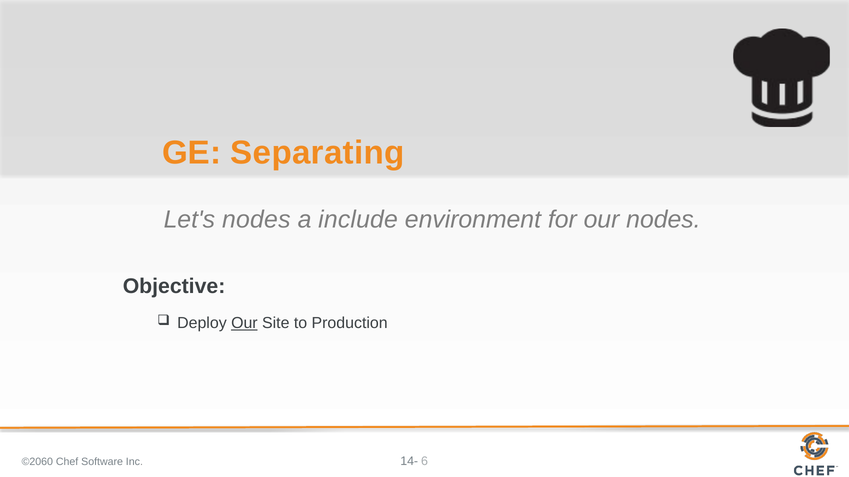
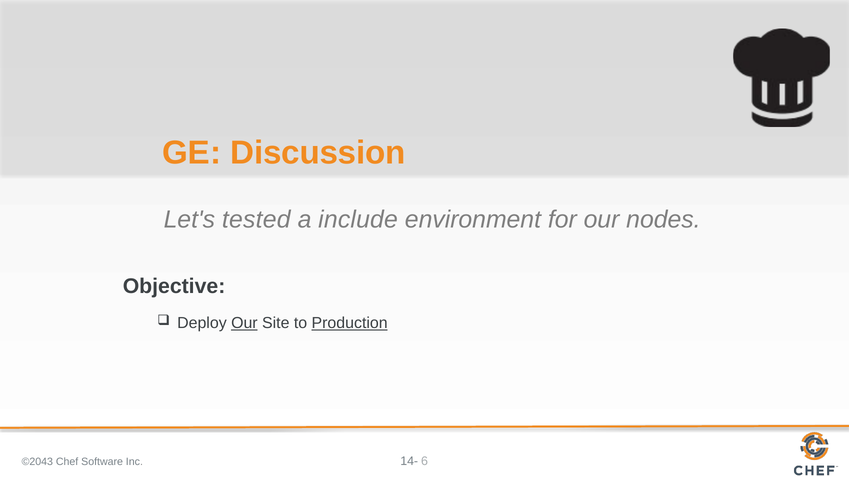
Separating: Separating -> Discussion (318, 153)
Let's nodes: nodes -> tested (256, 220)
Production underline: none -> present (350, 323)
©2060: ©2060 -> ©2043 (37, 462)
